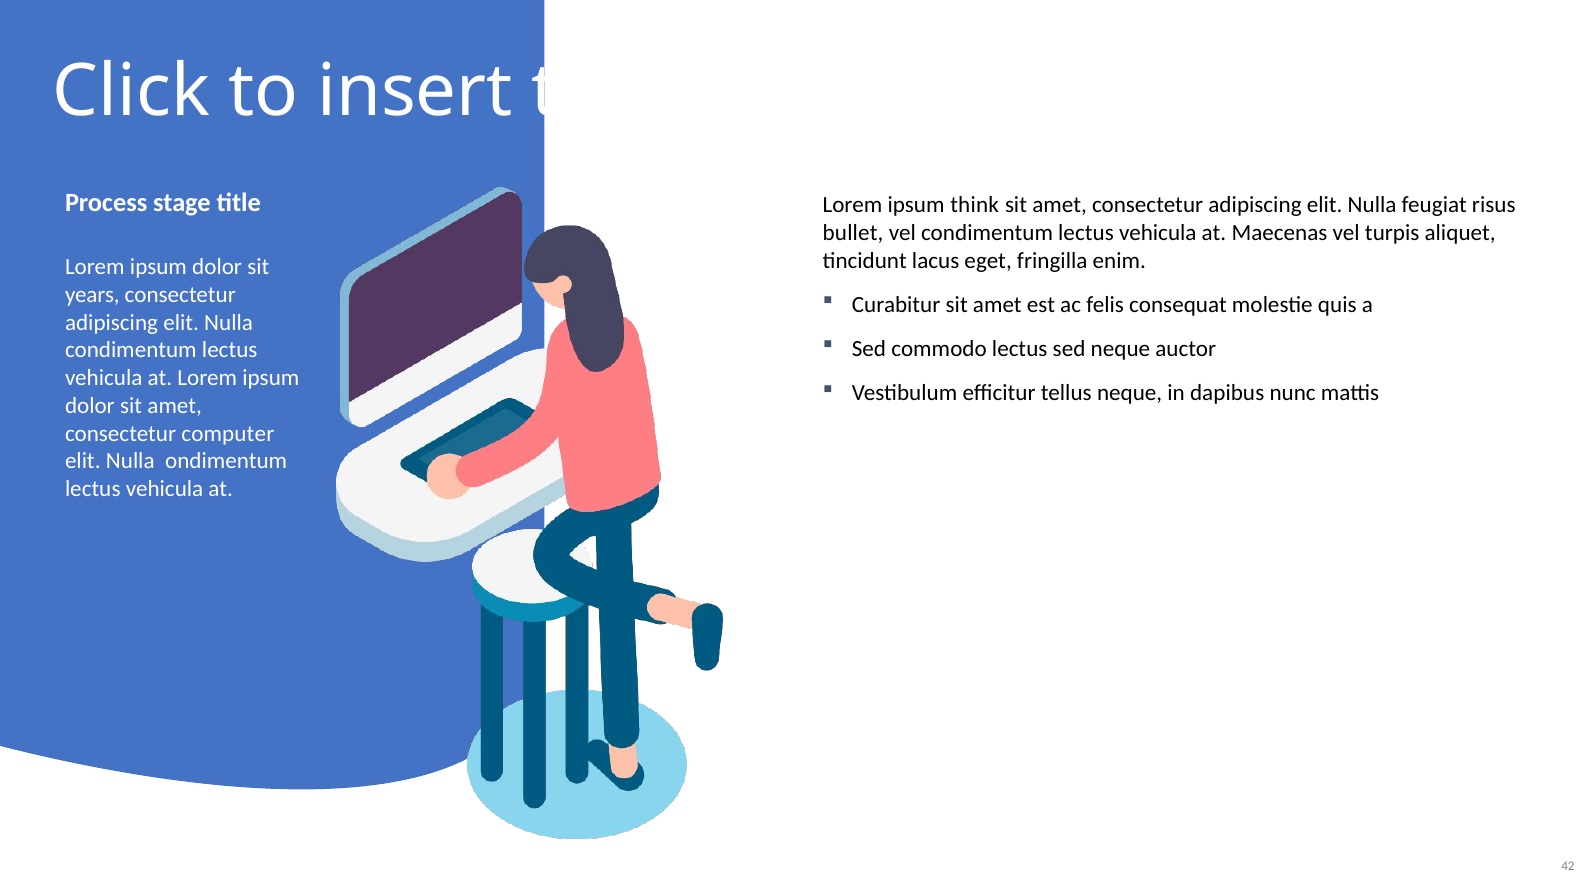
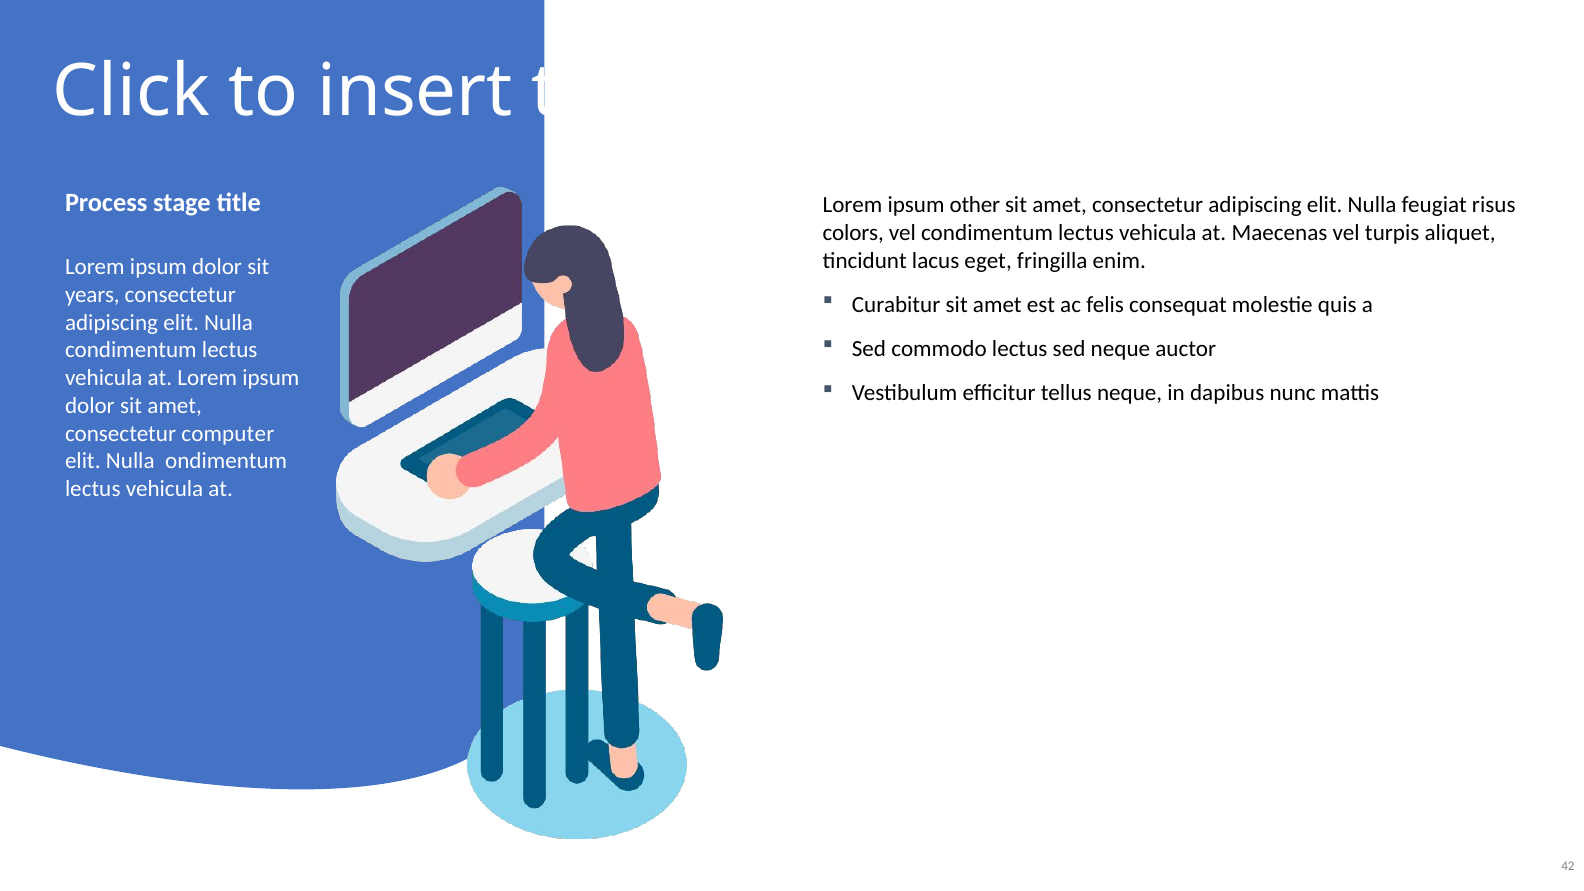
think: think -> other (975, 205)
bullet: bullet -> colors (853, 233)
